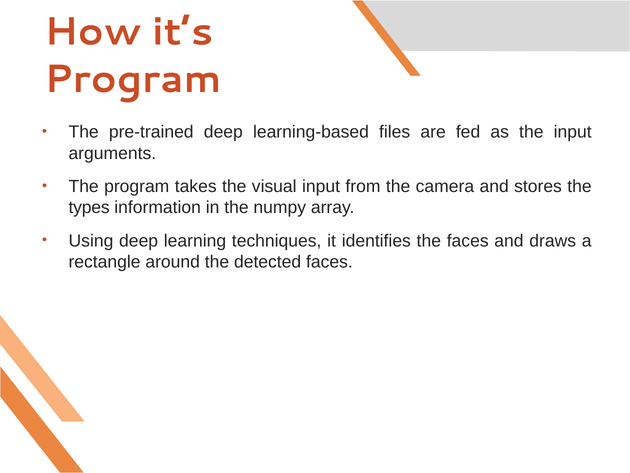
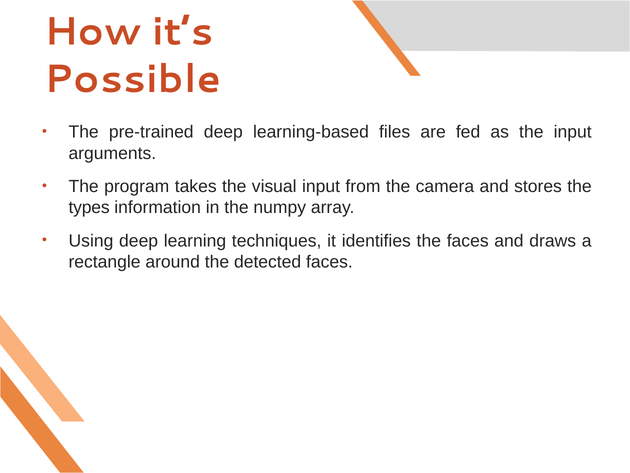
Program: Program -> Possible (133, 79)
